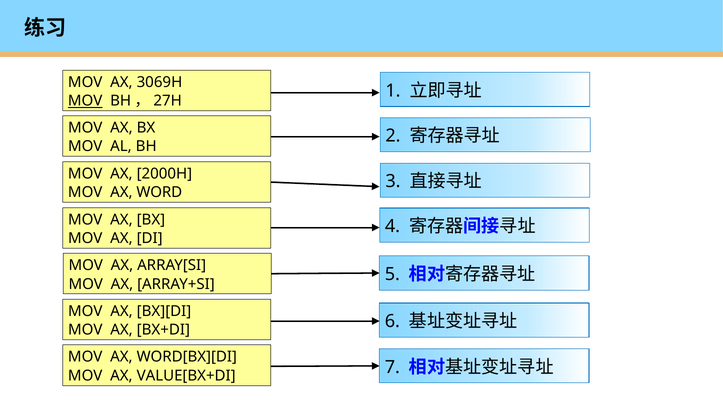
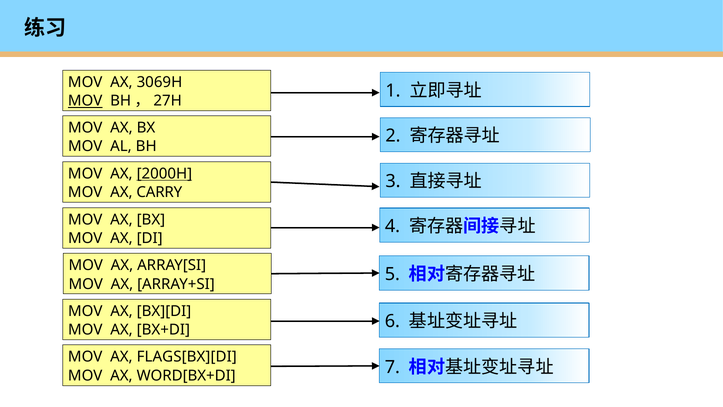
2000H underline: none -> present (164, 174)
WORD: WORD -> CARRY (159, 192)
WORD[BX][DI: WORD[BX][DI -> FLAGS[BX][DI (187, 357)
VALUE[BX+DI: VALUE[BX+DI -> WORD[BX+DI (186, 375)
